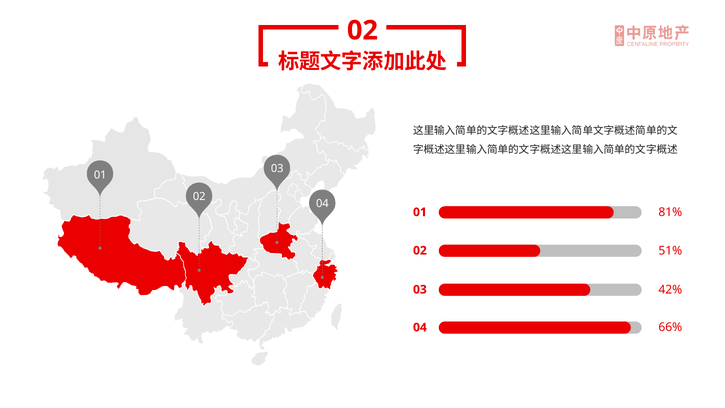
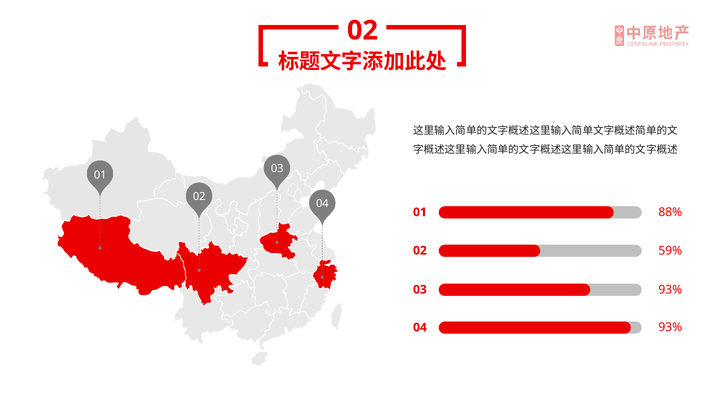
81%: 81% -> 88% (670, 212)
51%: 51% -> 59% (670, 250)
03 42%: 42% -> 93% (670, 289)
04 66%: 66% -> 93% (670, 327)
